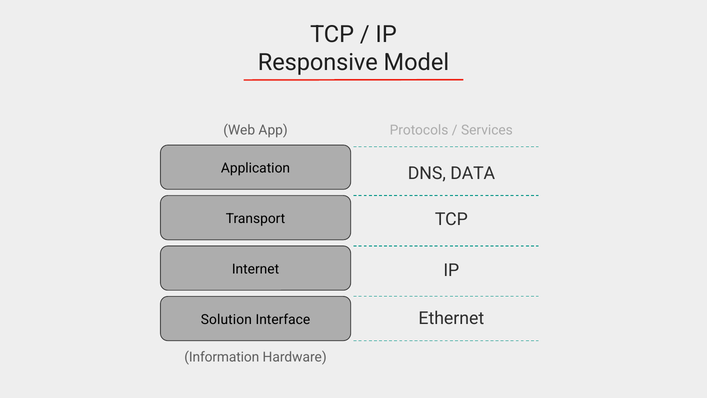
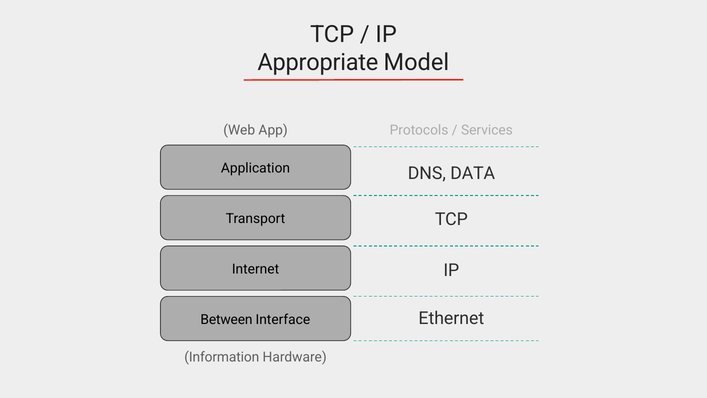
Responsive: Responsive -> Appropriate (318, 63)
Solution: Solution -> Between (226, 319)
